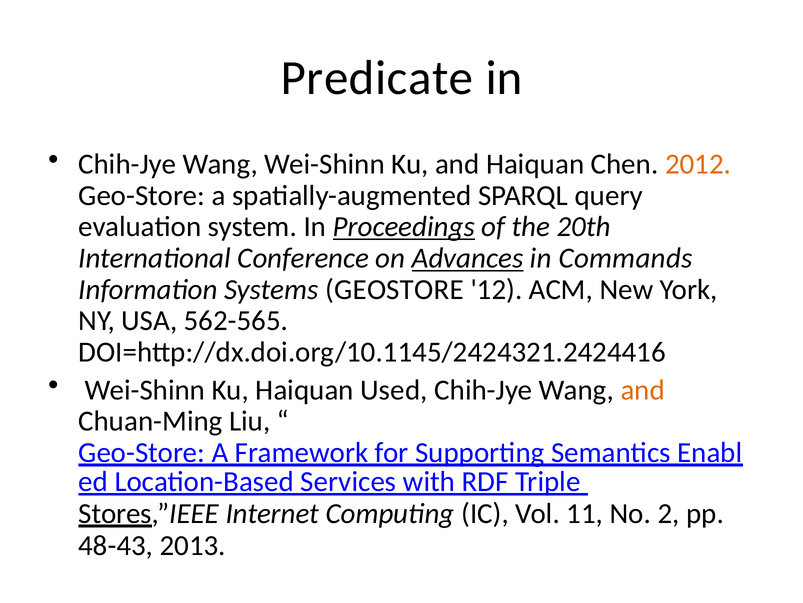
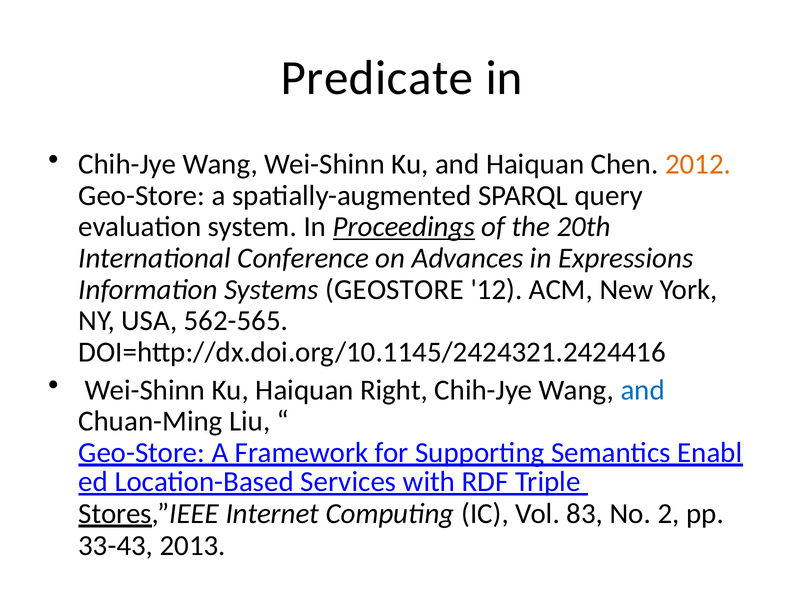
Advances underline: present -> none (468, 258)
Commands: Commands -> Expressions (626, 258)
Used: Used -> Right (394, 389)
and colour: orange -> blue (643, 389)
11: 11 -> 83 (585, 513)
48-43: 48-43 -> 33-43 (116, 545)
